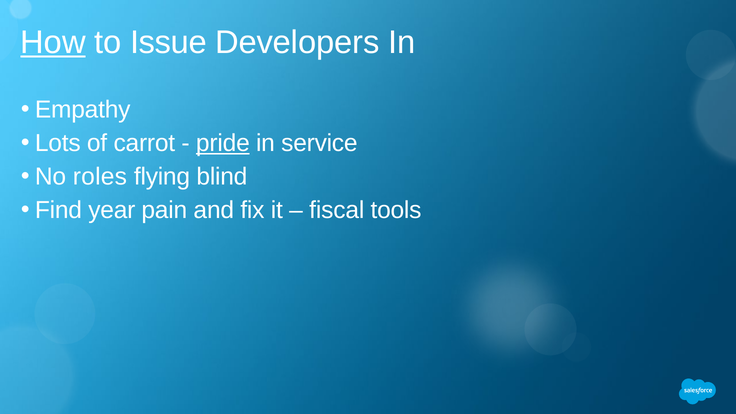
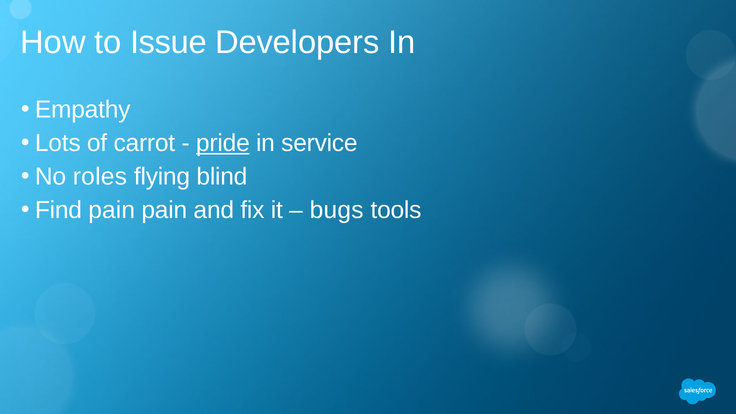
How underline: present -> none (53, 42)
Find year: year -> pain (112, 210)
fiscal: fiscal -> bugs (337, 210)
